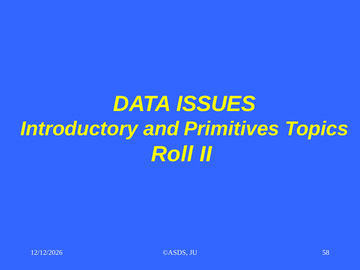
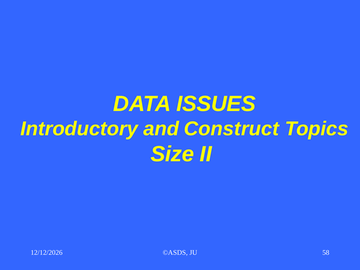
Primitives: Primitives -> Construct (231, 129)
Roll: Roll -> Size (172, 154)
